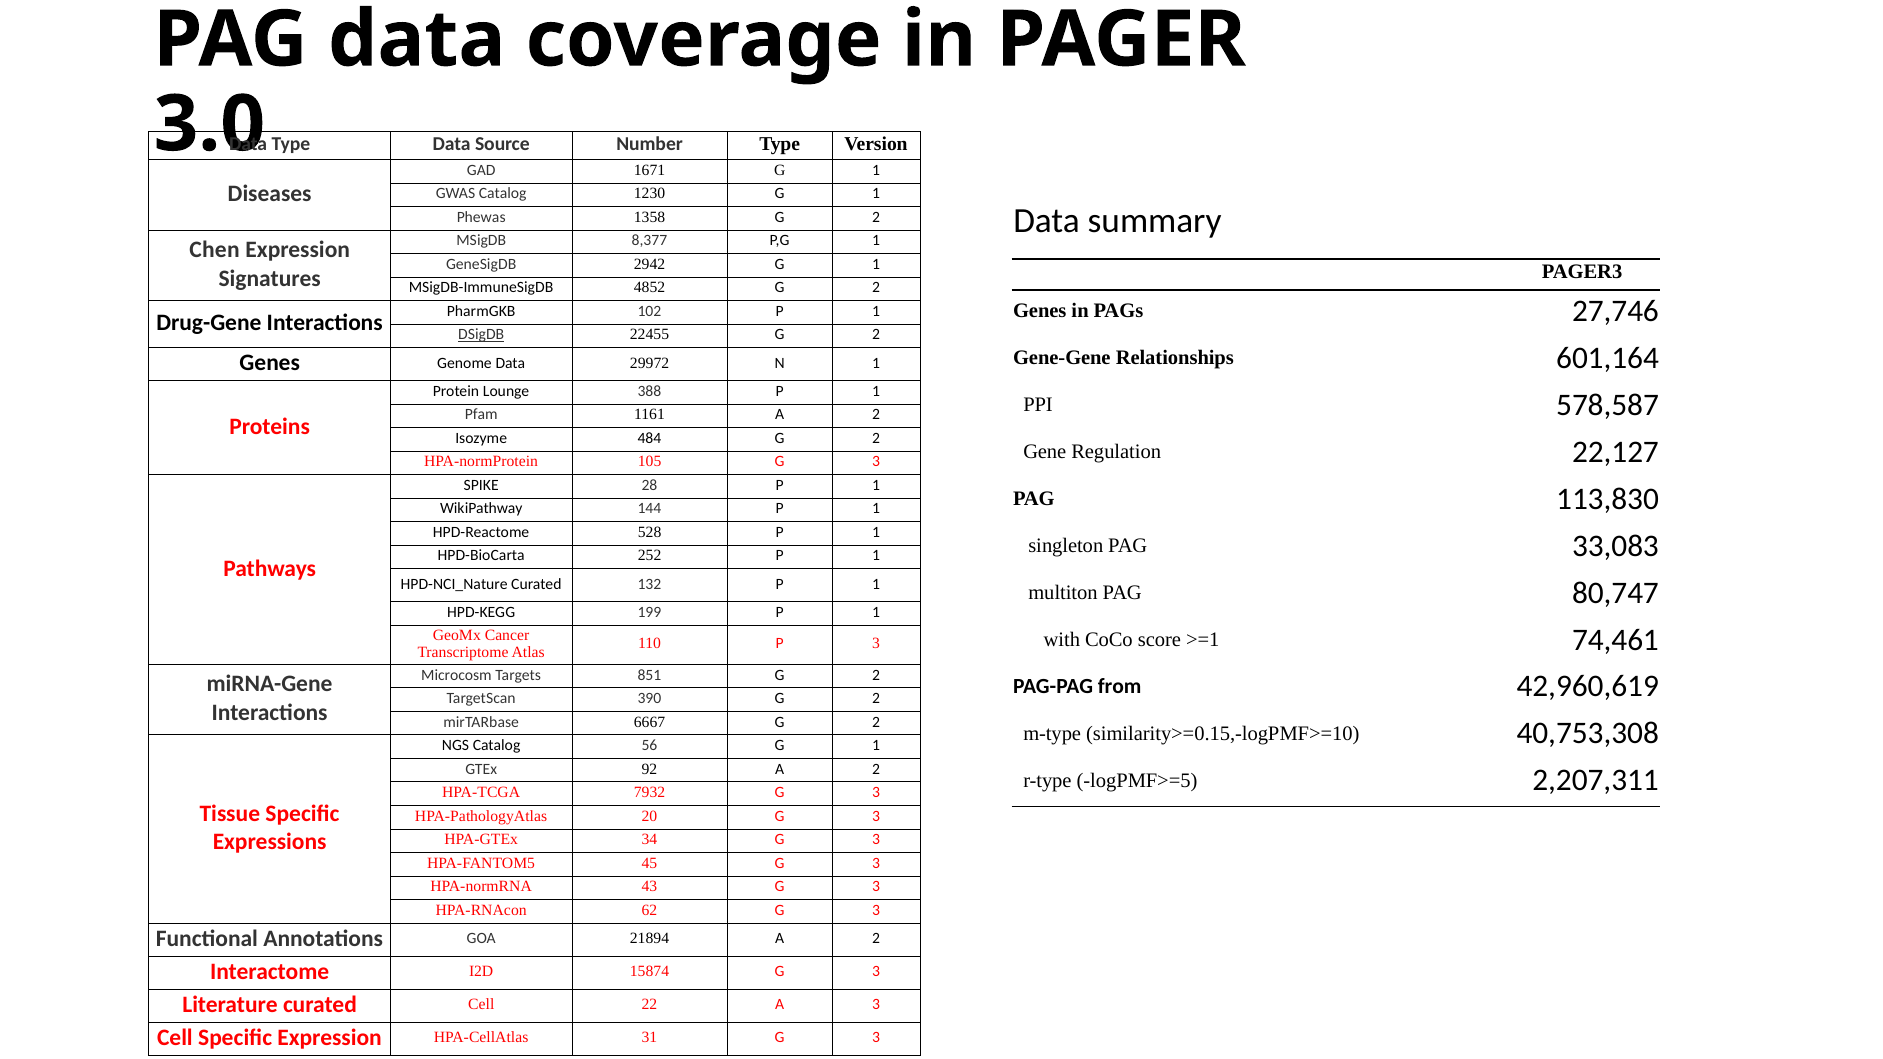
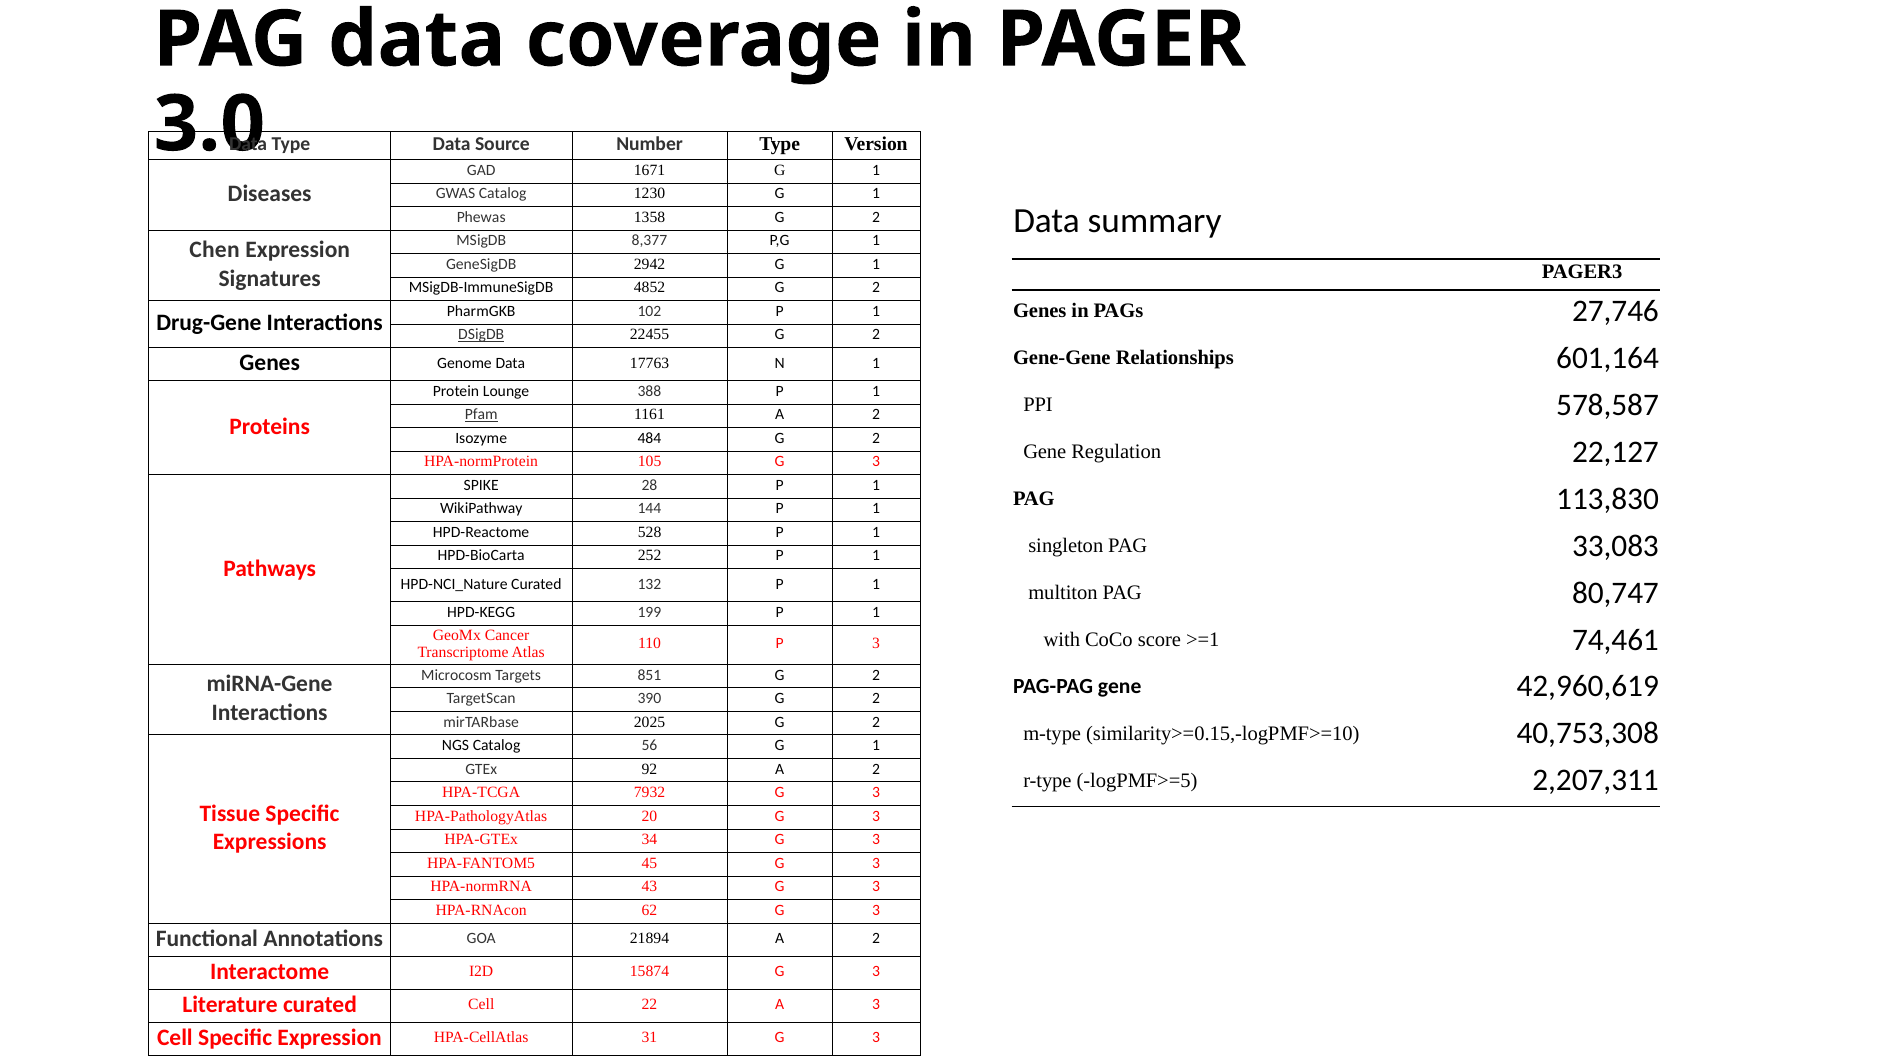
29972: 29972 -> 17763 (650, 363)
Pfam underline: none -> present (481, 415)
PAG-PAG from: from -> gene (1120, 687)
6667: 6667 -> 2025 (650, 722)
